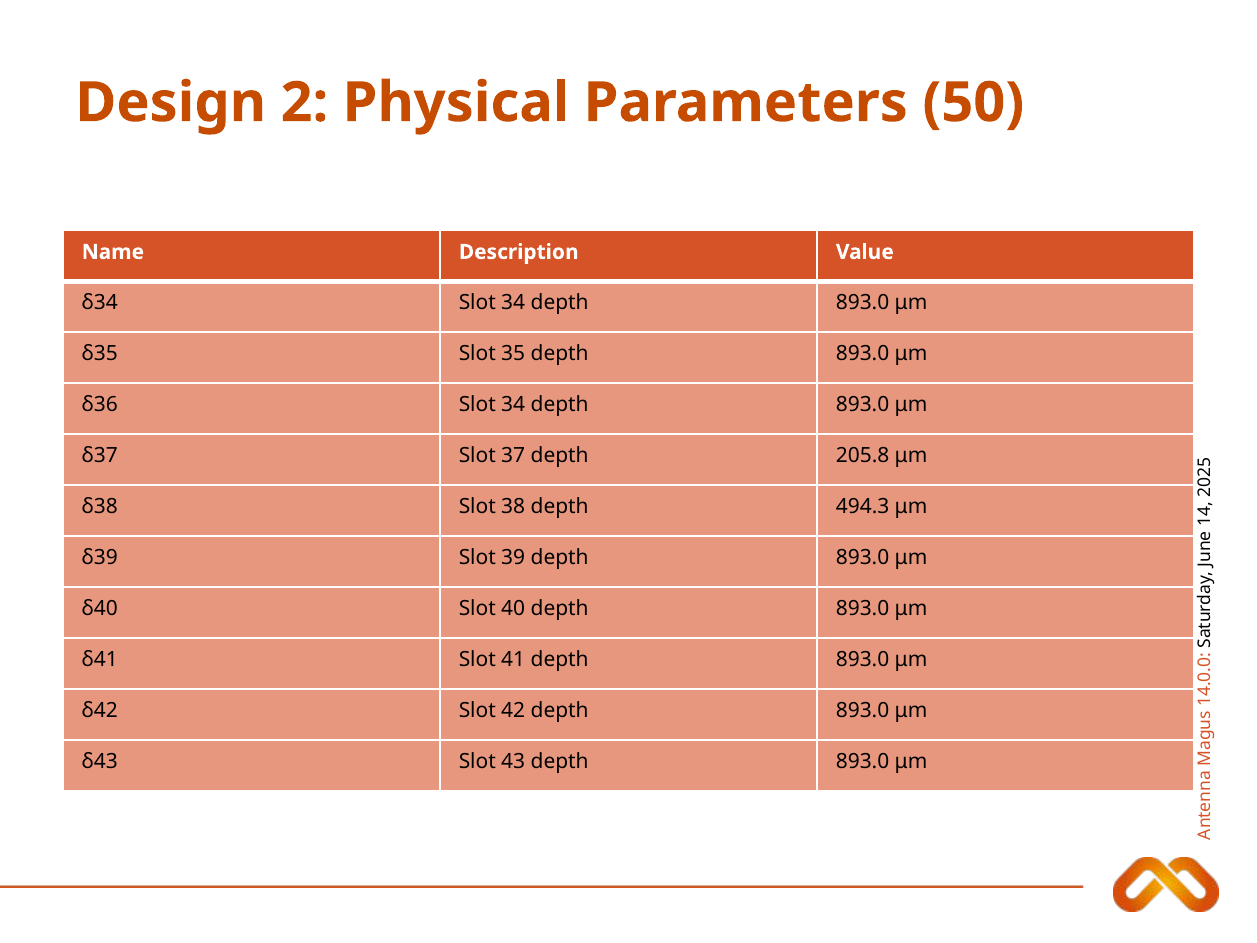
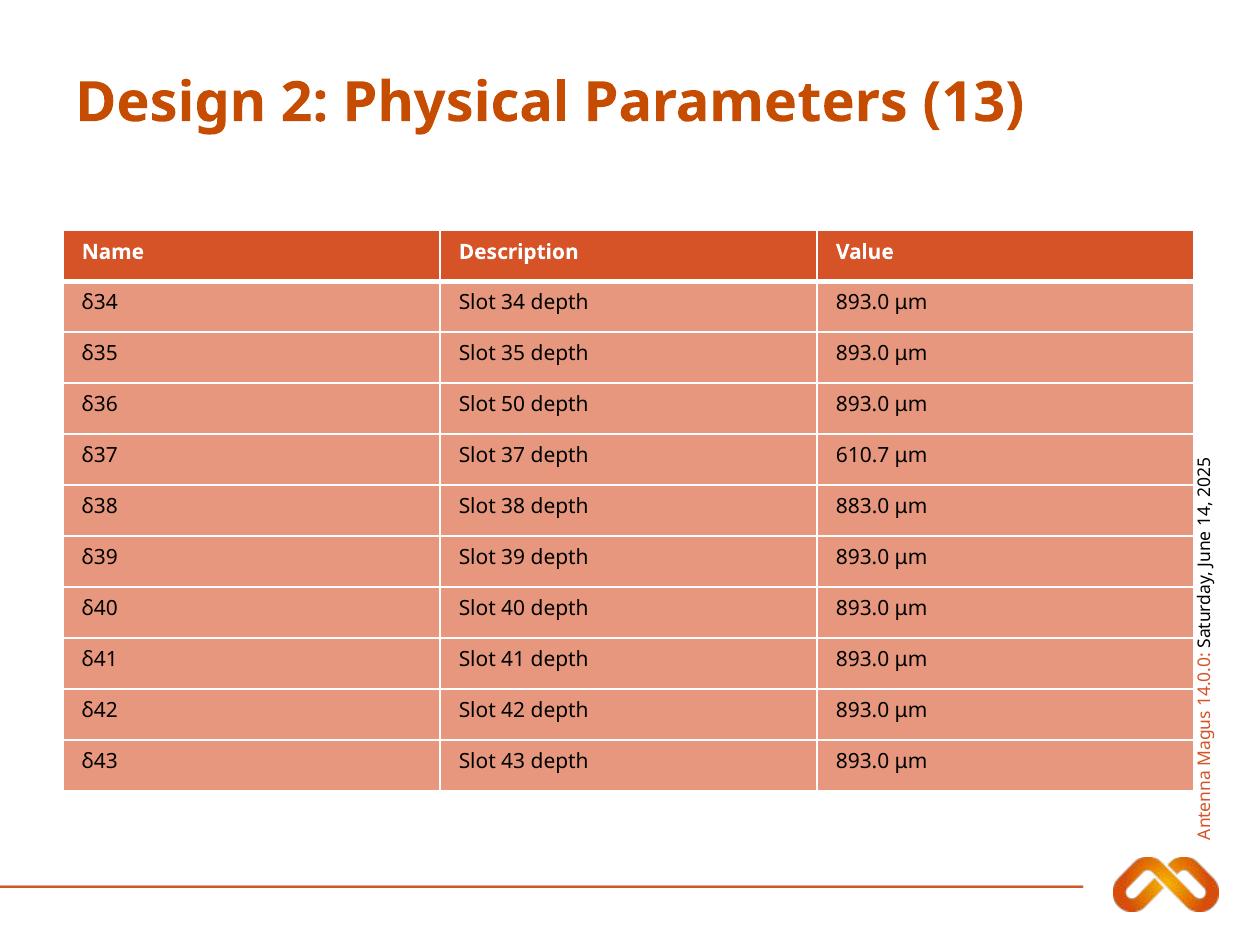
50: 50 -> 13 (973, 103)
δ36 Slot 34: 34 -> 50 (513, 405)
205.8: 205.8 -> 610.7 (863, 456)
494.3: 494.3 -> 883.0 (863, 507)
